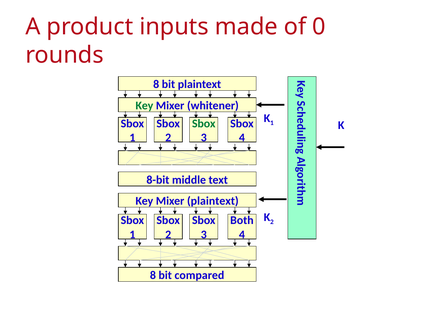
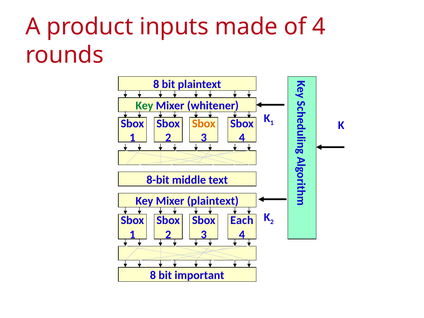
of 0: 0 -> 4 (319, 27)
Sbox colour: green -> orange (204, 123)
Both: Both -> Each (242, 220)
compared: compared -> important (199, 275)
